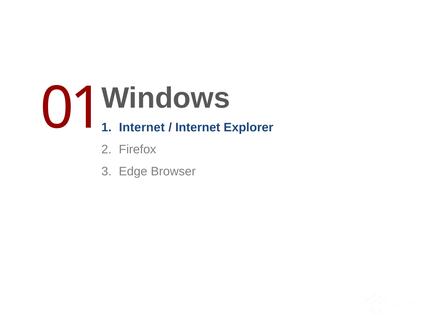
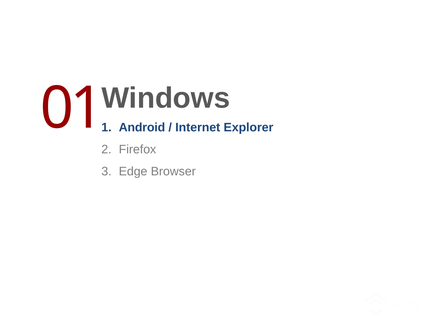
Internet: Internet -> Android (142, 127)
